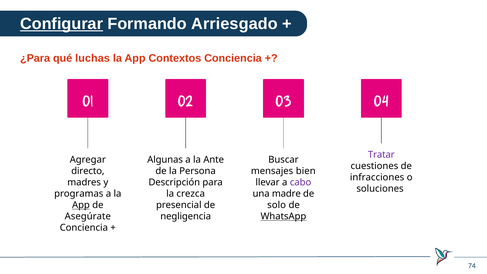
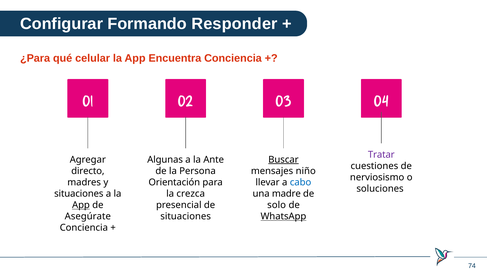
Configurar underline: present -> none (62, 24)
Arriesgado: Arriesgado -> Responder (234, 24)
luchas: luchas -> celular (93, 58)
Contextos: Contextos -> Encuentra (175, 58)
Buscar underline: none -> present (283, 160)
bien: bien -> niño (306, 171)
infracciones: infracciones -> nerviosismo (377, 177)
Descripción: Descripción -> Orientación (174, 182)
cabo colour: purple -> blue (301, 182)
programas: programas -> situaciones (79, 194)
negligencia: negligencia -> situaciones (186, 216)
